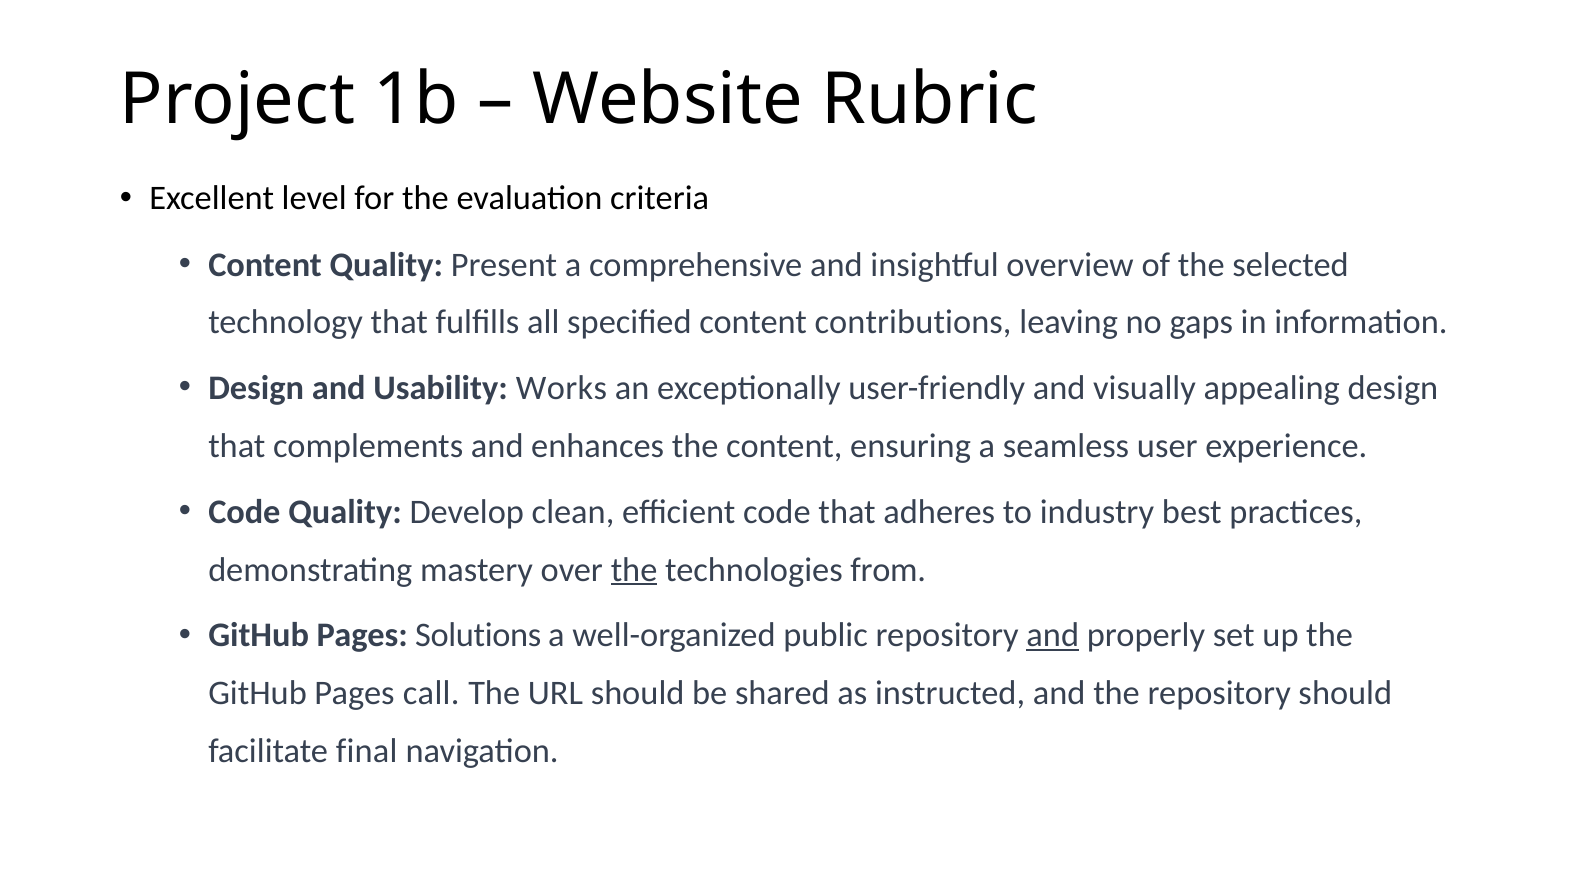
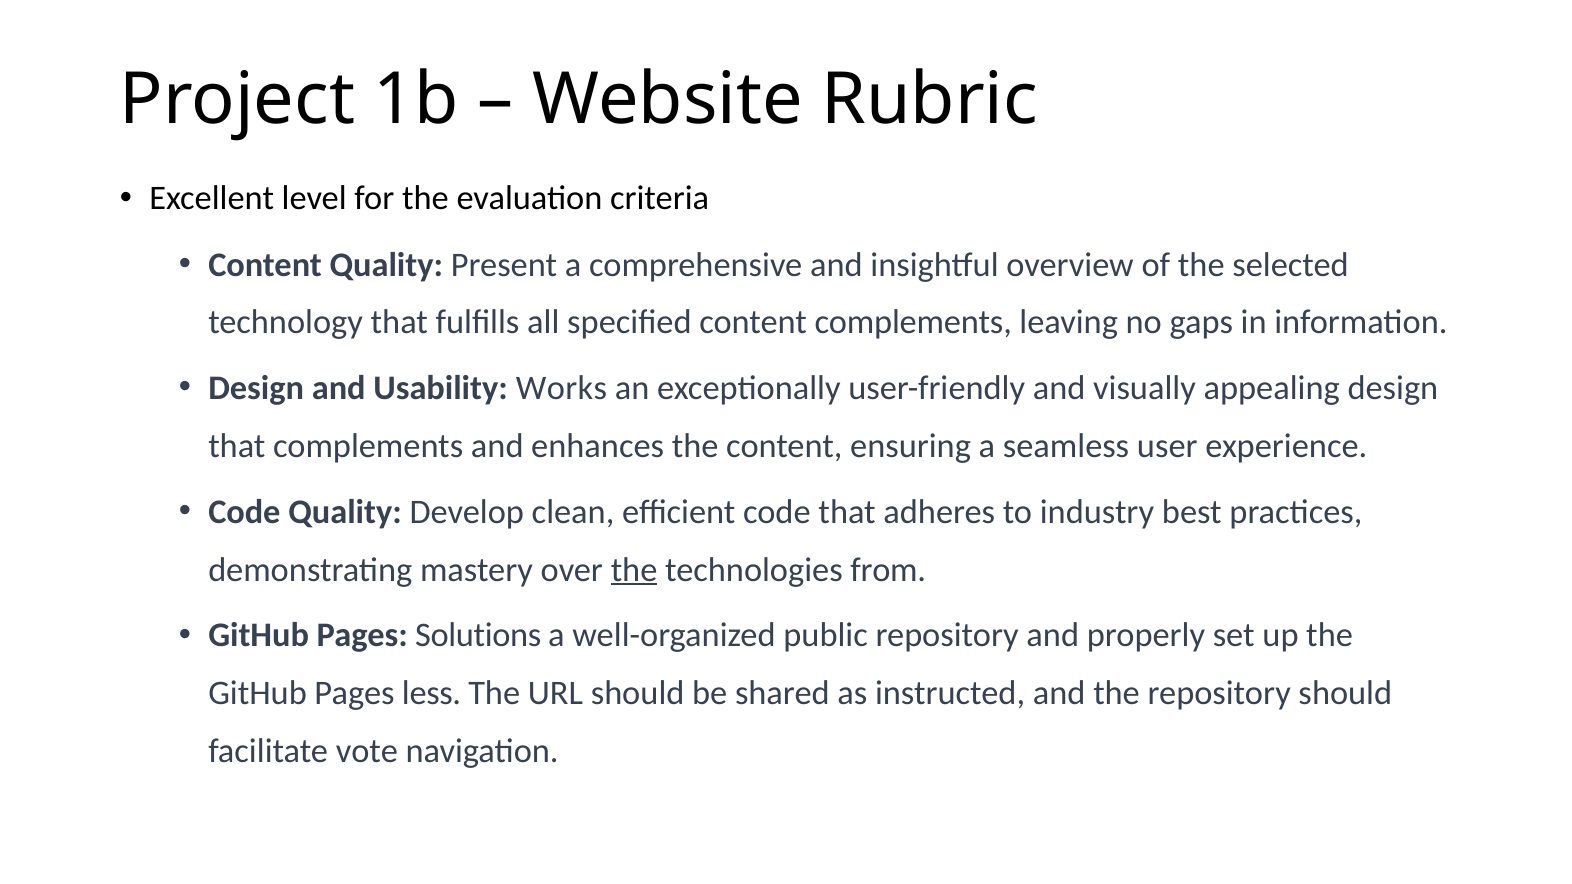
content contributions: contributions -> complements (913, 323)
and underline: present -> none (1053, 636)
call: call -> less (432, 693)
final: final -> vote (367, 751)
